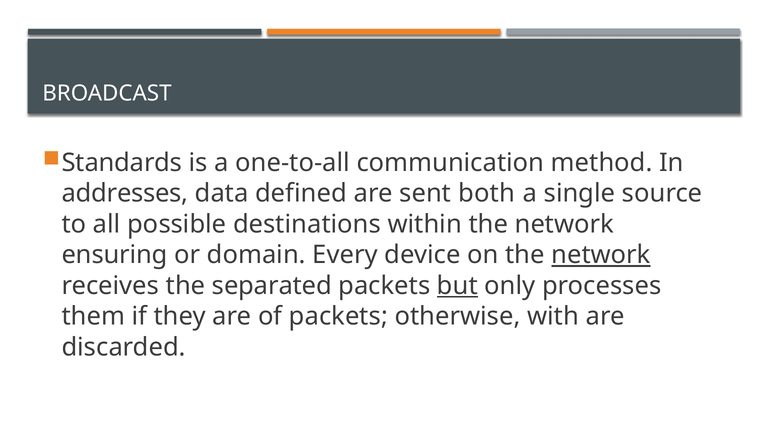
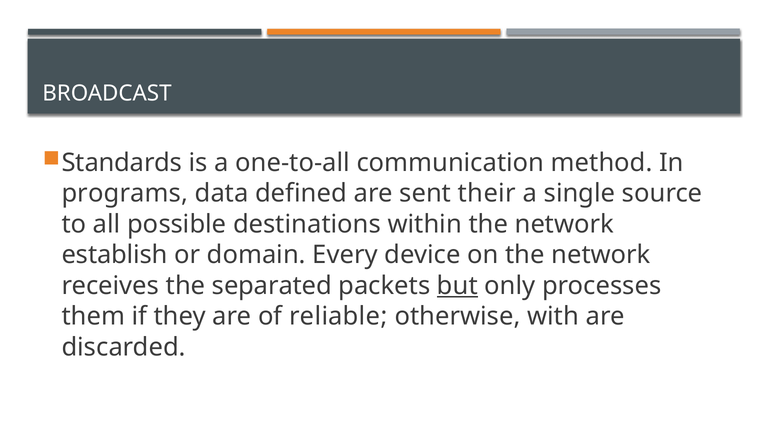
addresses: addresses -> programs (125, 193)
both: both -> their (487, 193)
ensuring: ensuring -> establish (115, 255)
network underline: present -> none (601, 255)
of packets: packets -> reliable (338, 316)
